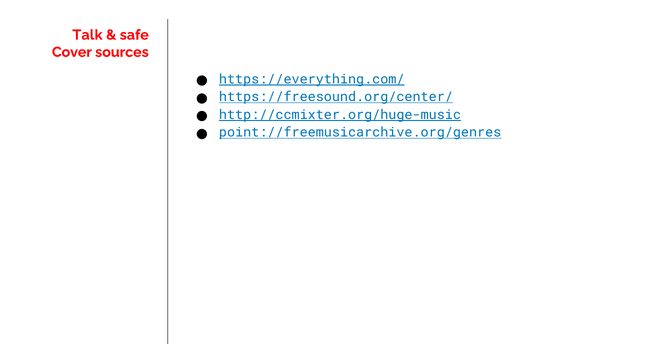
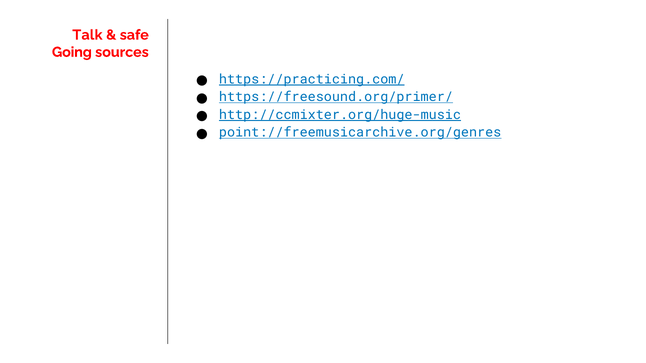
Cover: Cover -> Going (72, 52)
https://everything.com/: https://everything.com/ -> https://practicing.com/ (312, 79)
https://freesound.org/center/: https://freesound.org/center/ -> https://freesound.org/primer/ (336, 97)
